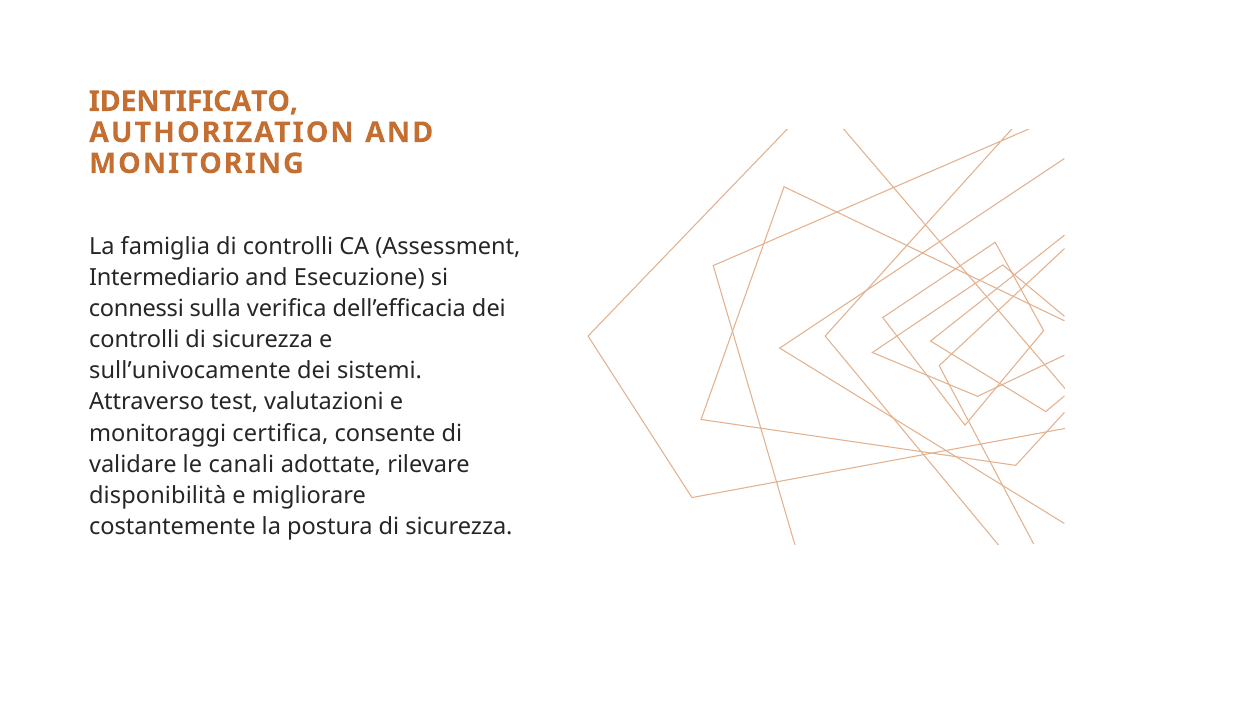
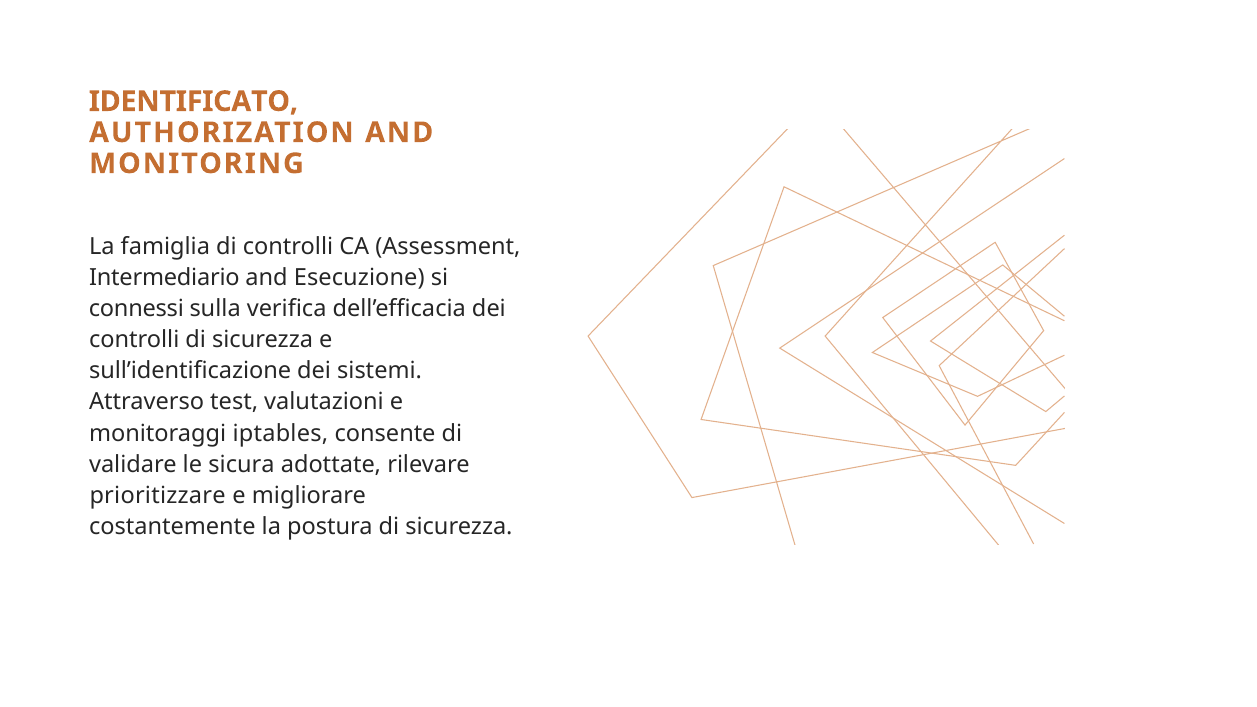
sull’univocamente: sull’univocamente -> sull’identificazione (190, 371)
certifica: certifica -> iptables (280, 433)
canali: canali -> sicura (242, 464)
disponibilità: disponibilità -> prioritizzare (158, 496)
